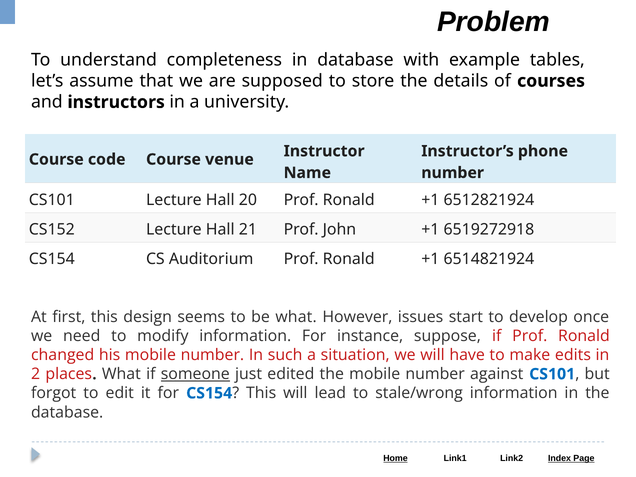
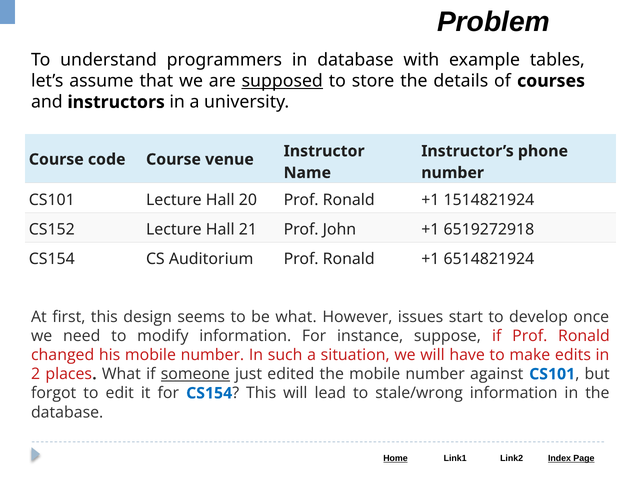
completeness: completeness -> programmers (224, 60)
supposed underline: none -> present (282, 81)
6512821924: 6512821924 -> 1514821924 (489, 200)
